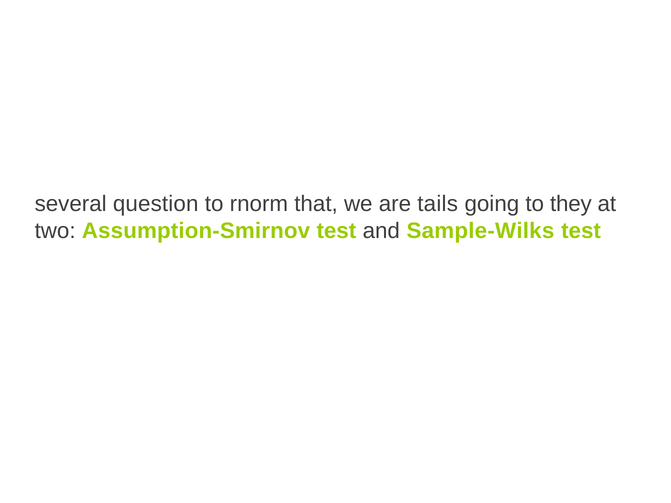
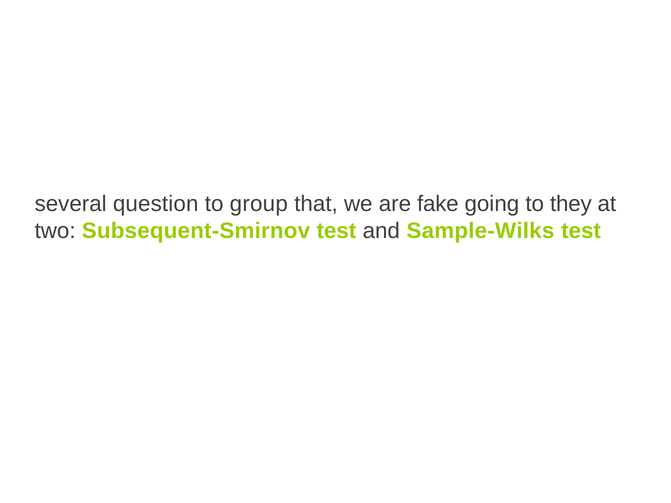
rnorm: rnorm -> group (259, 204)
tails: tails -> fake (438, 204)
Assumption-Smirnov: Assumption-Smirnov -> Subsequent-Smirnov (196, 231)
